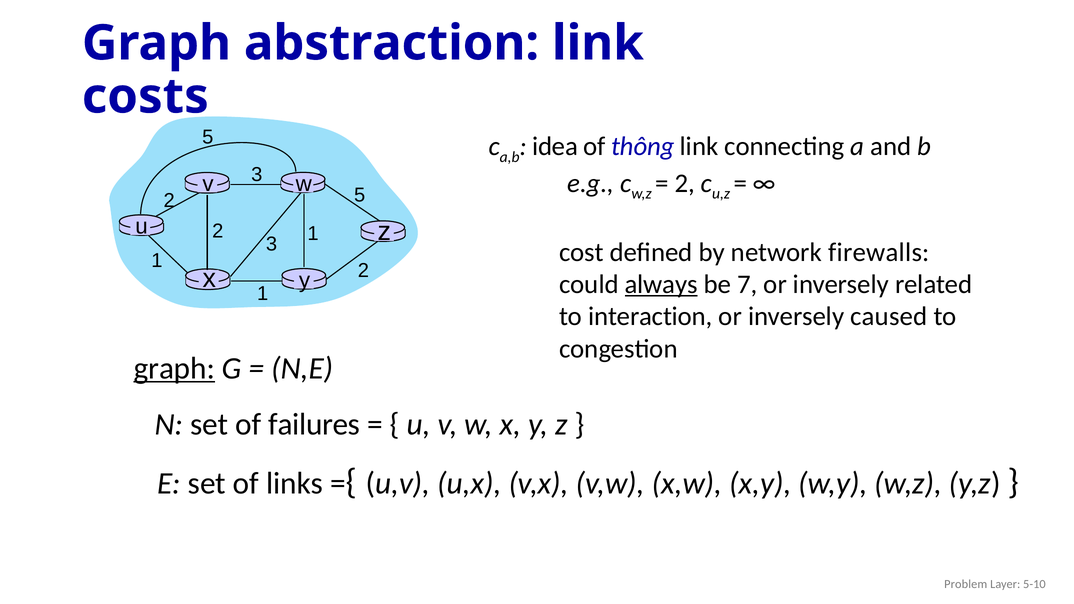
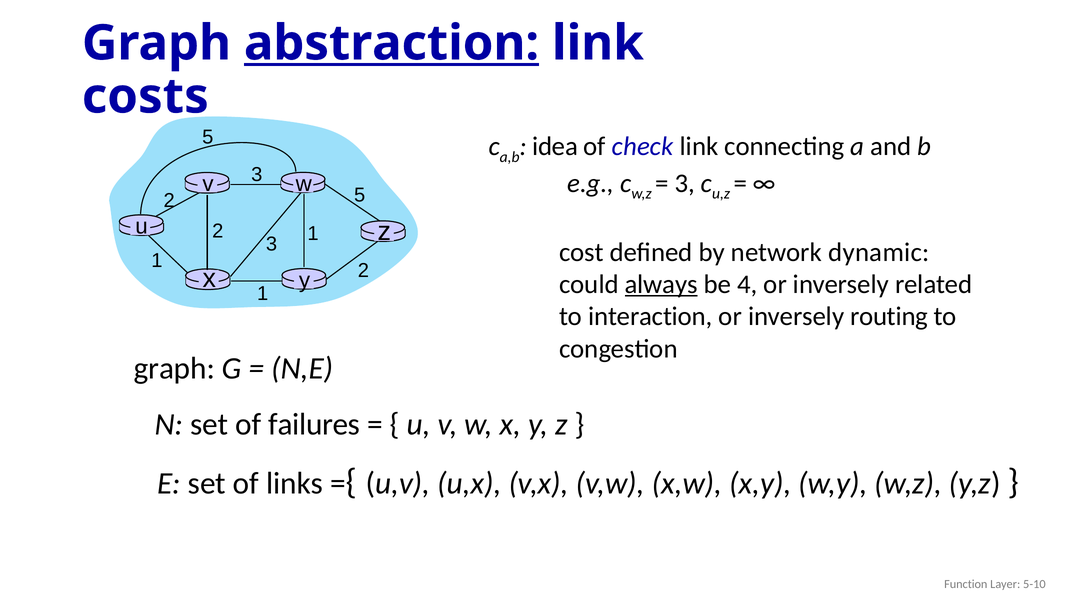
abstraction underline: none -> present (392, 43)
thông: thông -> check (643, 147)
2: 2 -> 3 (685, 183)
firewalls: firewalls -> dynamic (879, 252)
7: 7 -> 4 (747, 284)
caused: caused -> routing (889, 317)
graph underline: present -> none (174, 368)
Problem: Problem -> Function (966, 584)
